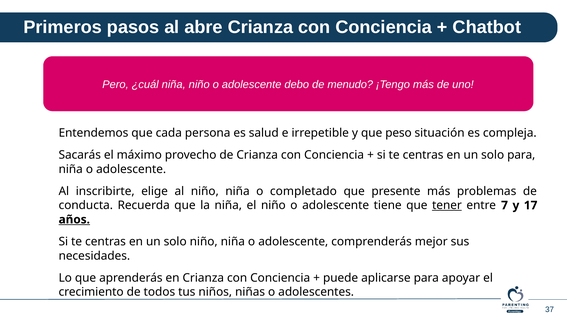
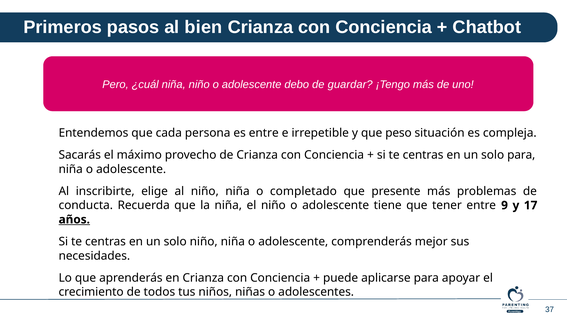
abre: abre -> bien (203, 27)
menudo: menudo -> guardar (350, 84)
es salud: salud -> entre (264, 133)
tener underline: present -> none (447, 205)
7: 7 -> 9 (505, 205)
